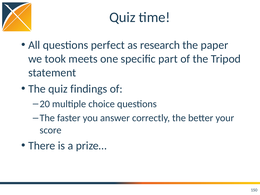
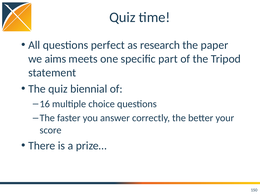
took: took -> aims (55, 59)
findings: findings -> biennial (89, 89)
20: 20 -> 16 (45, 104)
